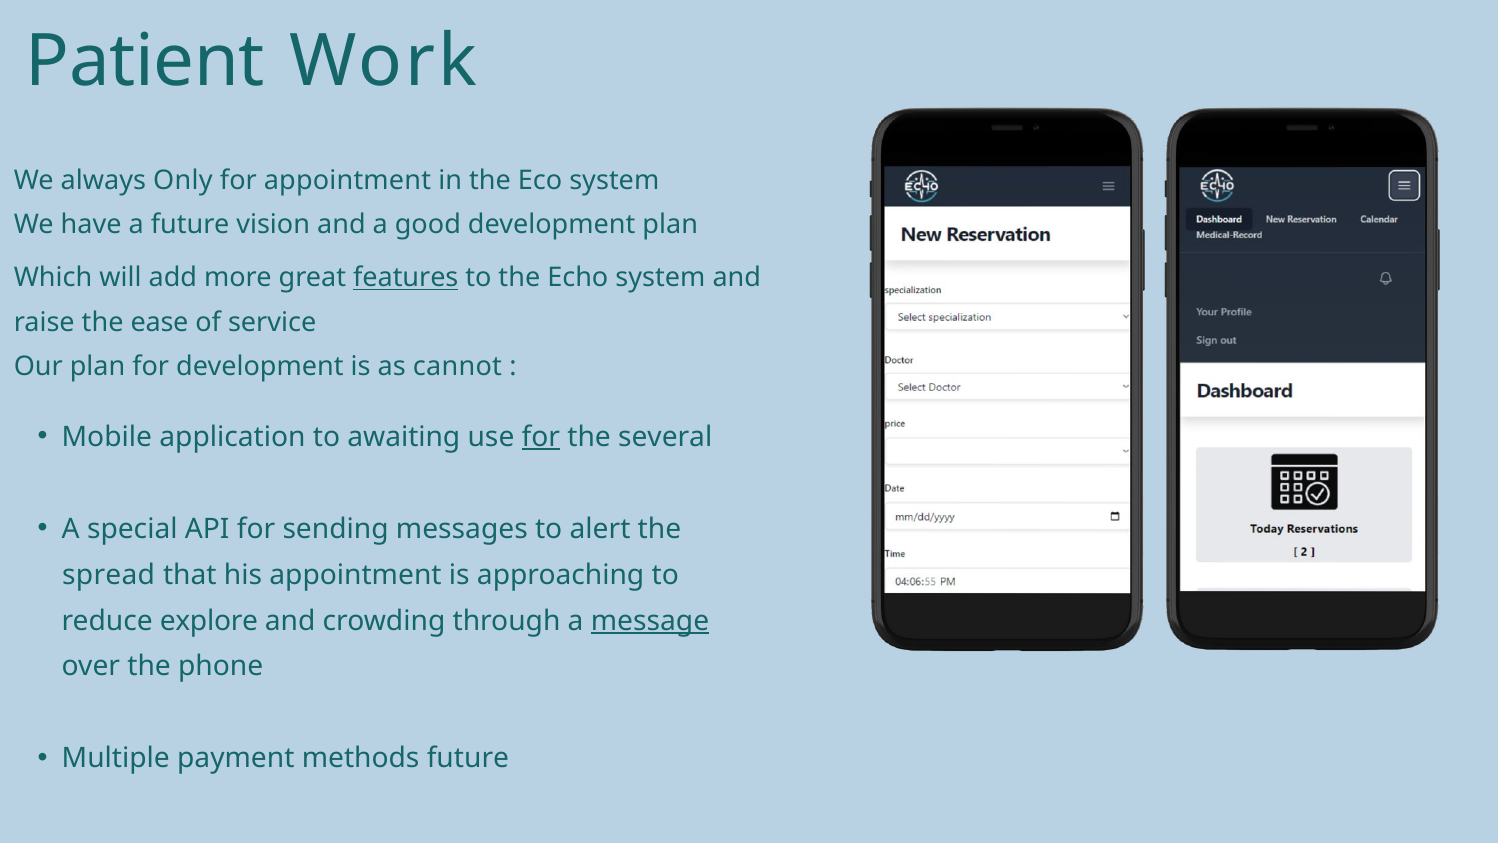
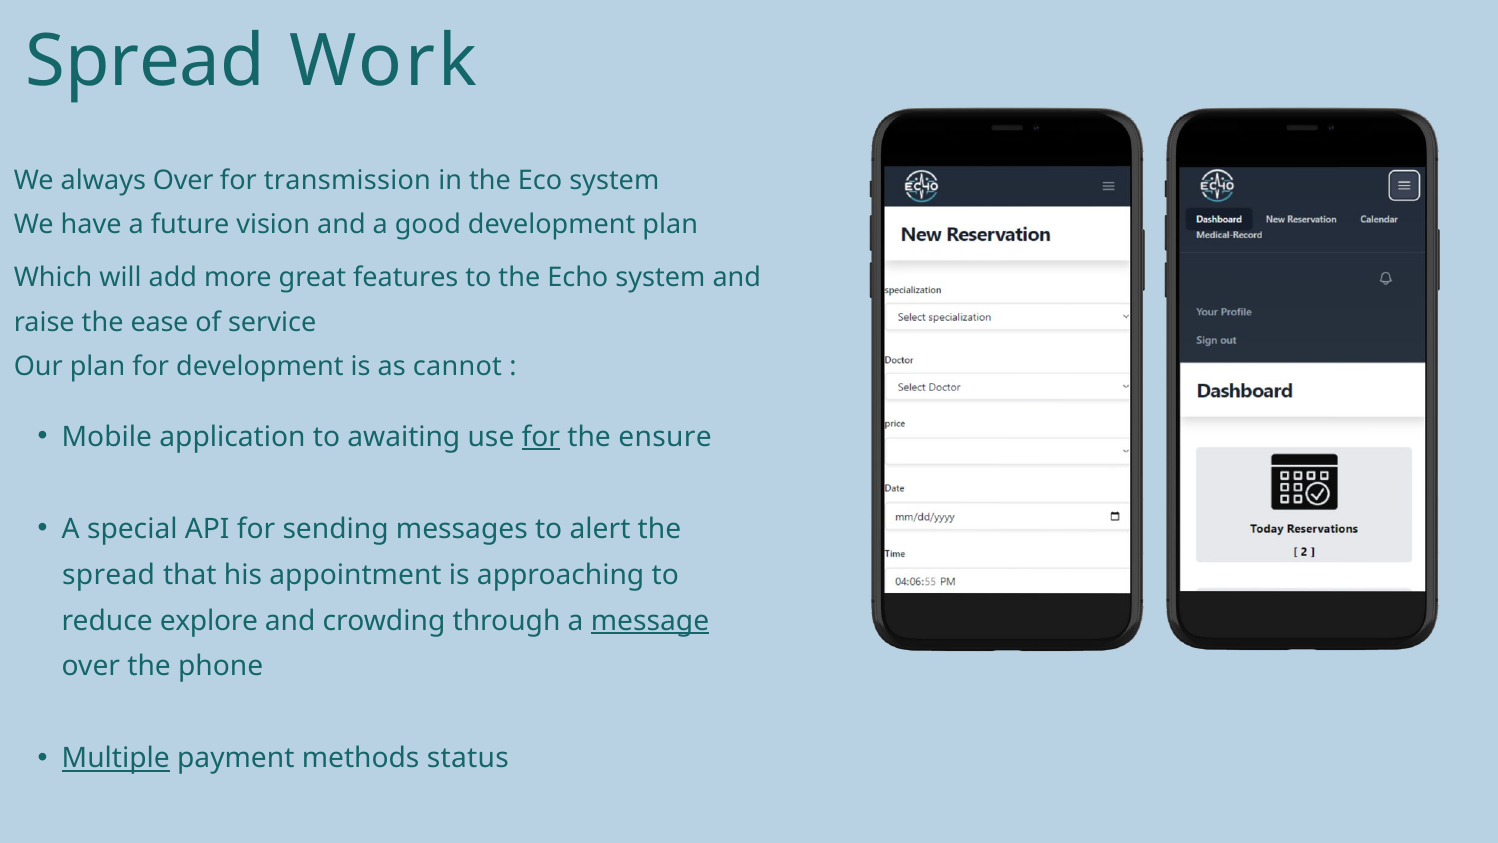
Patient: Patient -> Spread (145, 61)
always Only: Only -> Over (183, 180)
for appointment: appointment -> transmission (347, 180)
features underline: present -> none (406, 278)
several: several -> ensure (665, 437)
Multiple underline: none -> present (116, 758)
methods future: future -> status (468, 758)
